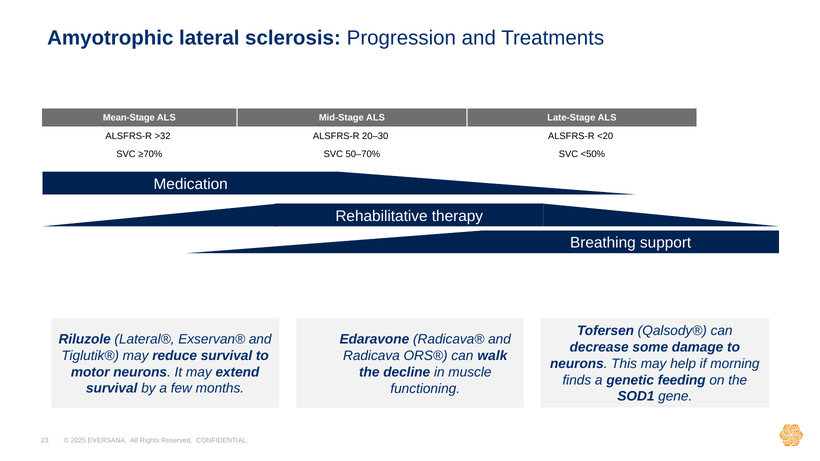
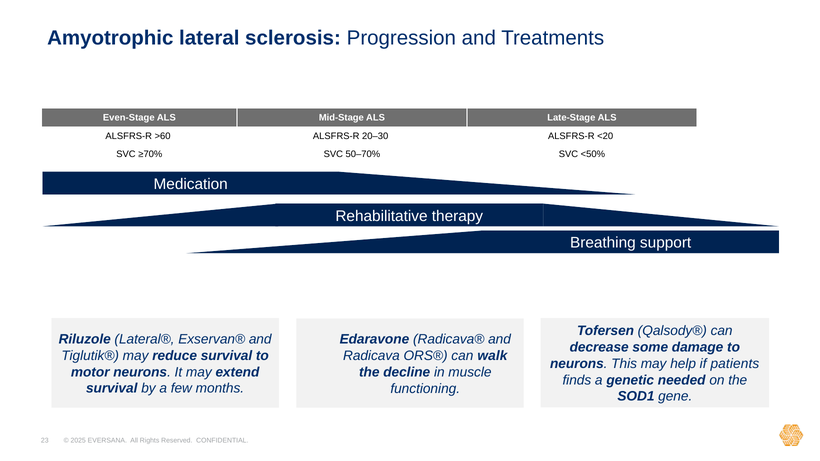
Mean-Stage: Mean-Stage -> Even-Stage (129, 118)
>32: >32 -> >60 (163, 136)
morning: morning -> patients (735, 364)
feeding: feeding -> needed (682, 380)
